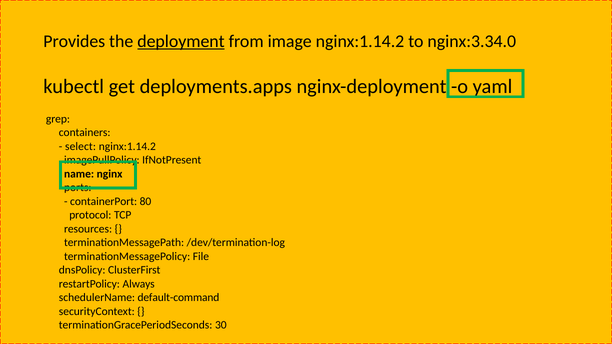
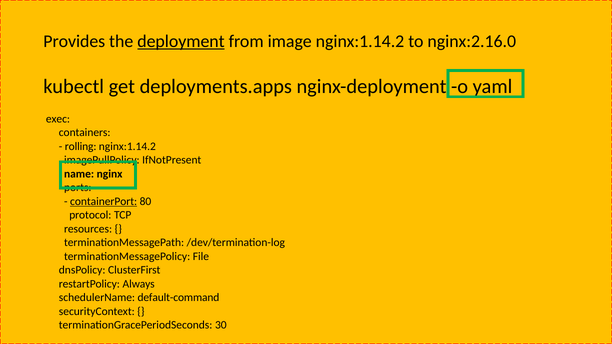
nginx:3.34.0: nginx:3.34.0 -> nginx:2.16.0 (472, 41)
grep: grep -> exec (58, 119)
select: select -> rolling (81, 146)
containerPort underline: none -> present (104, 201)
